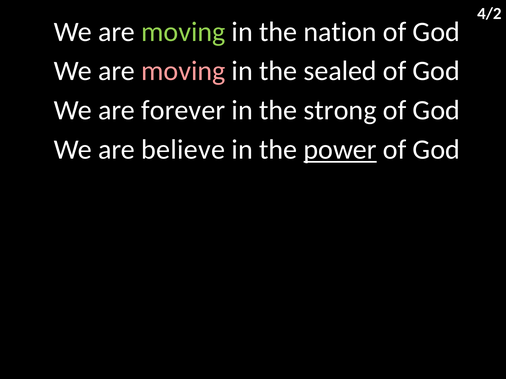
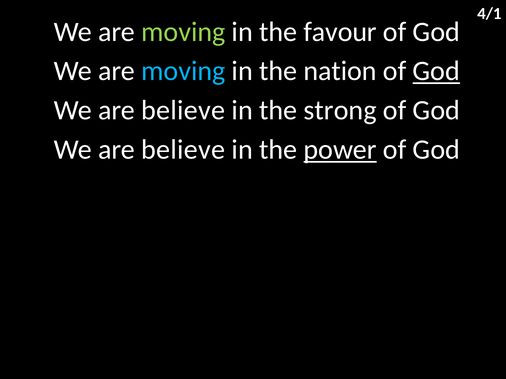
4/2: 4/2 -> 4/1 (489, 14)
nation: nation -> favour (340, 32)
moving colour: pink -> light blue (183, 71)
sealed: sealed -> nation (340, 71)
God underline: none -> present (436, 71)
forever: forever -> believe (183, 110)
